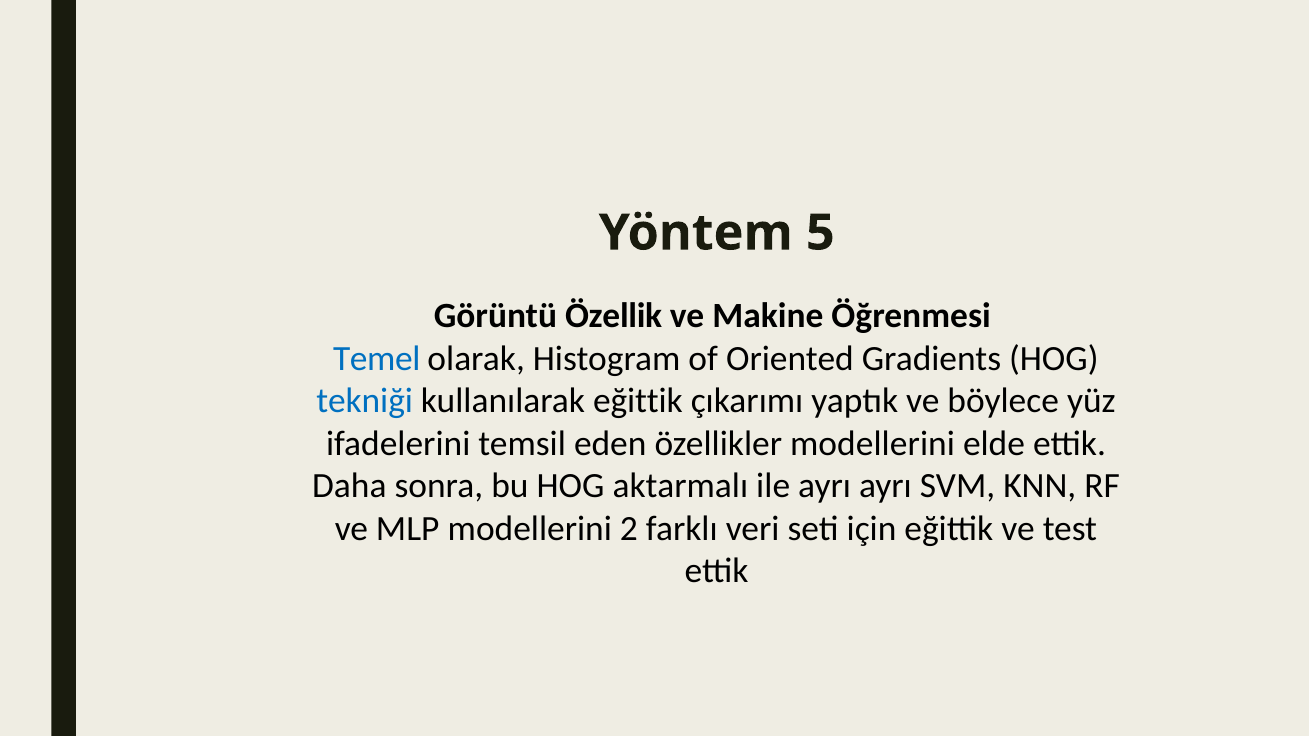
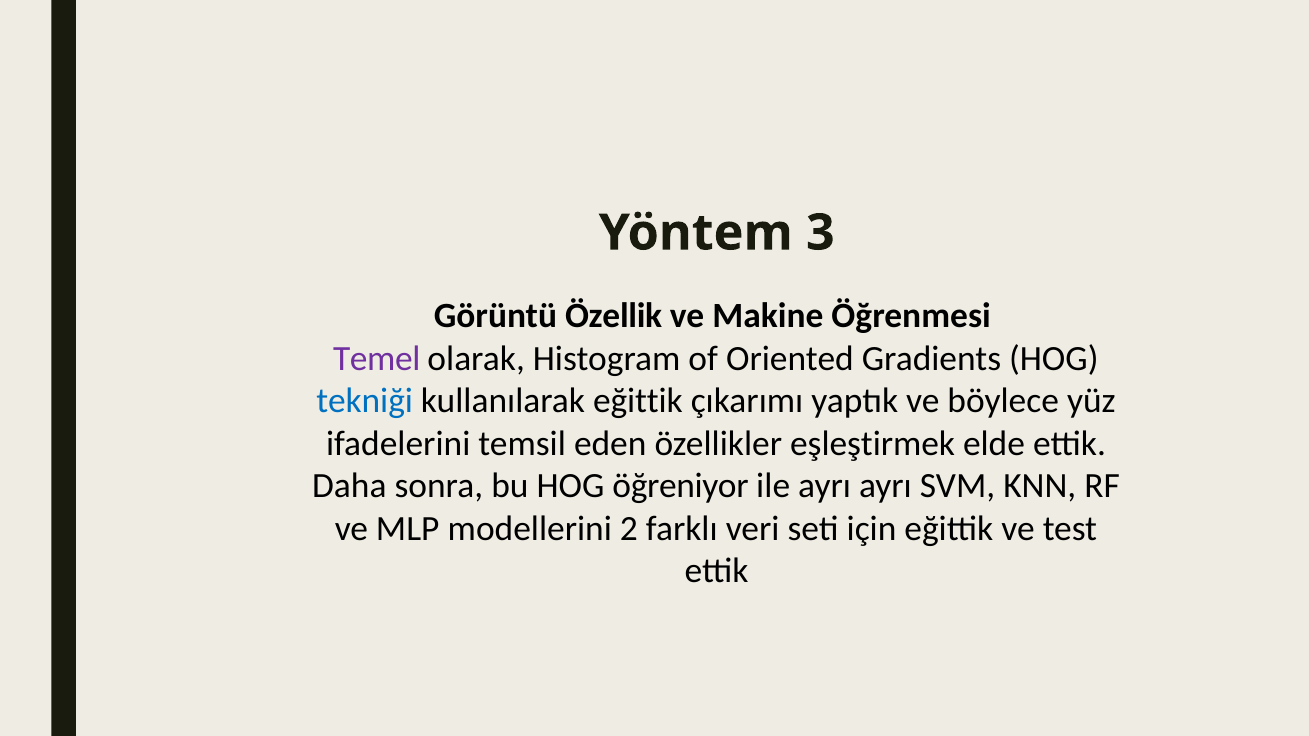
5: 5 -> 3 (820, 233)
Temel colour: blue -> purple (377, 359)
özellikler modellerini: modellerini -> eşleştirmek (873, 444)
aktarmalı: aktarmalı -> öğreniyor (681, 486)
